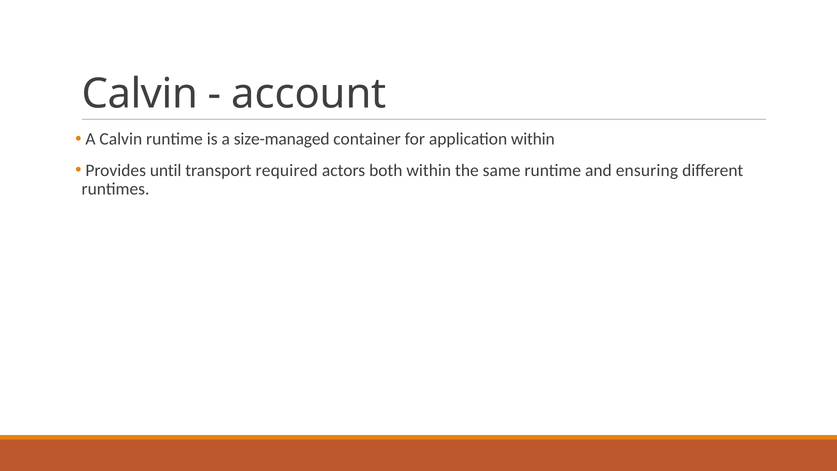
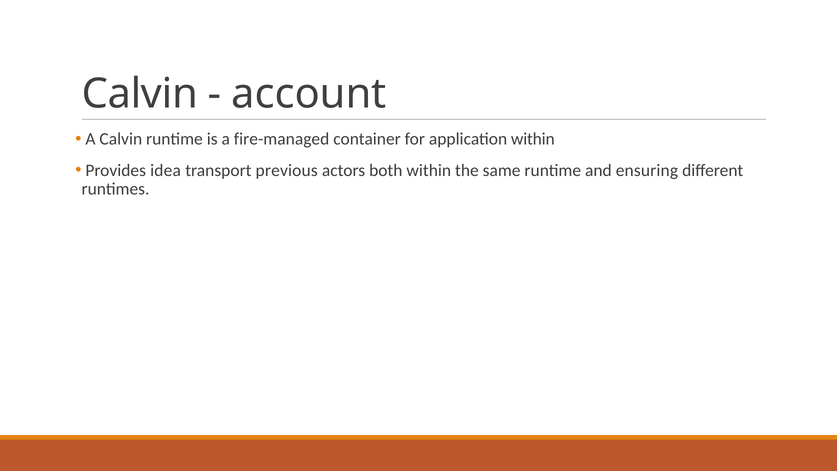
size-managed: size-managed -> fire-managed (282, 139)
until: until -> idea (166, 170)
required: required -> previous (287, 170)
